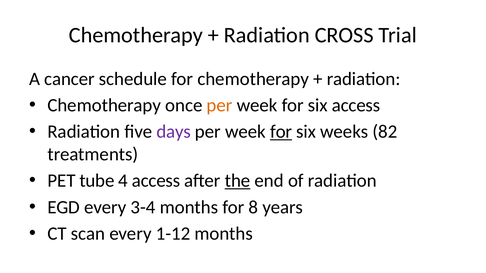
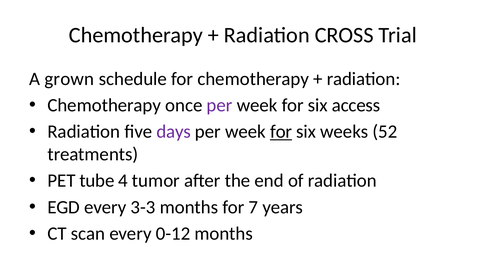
cancer: cancer -> grown (69, 79)
per colour: orange -> purple (220, 105)
82: 82 -> 52 (385, 132)
4 access: access -> tumor (156, 181)
the underline: present -> none (238, 181)
3-4: 3-4 -> 3-3 (143, 208)
8: 8 -> 7 (253, 208)
1-12: 1-12 -> 0-12 (173, 234)
